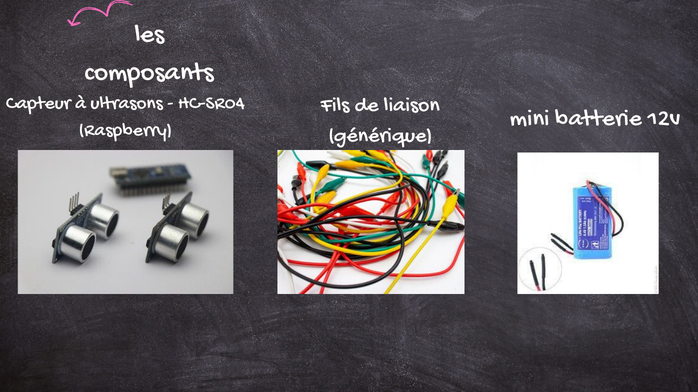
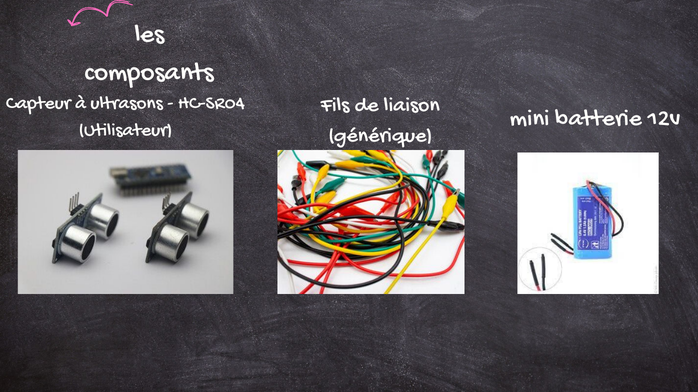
Raspberry: Raspberry -> Utilisateur (125, 129)
